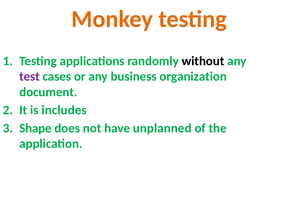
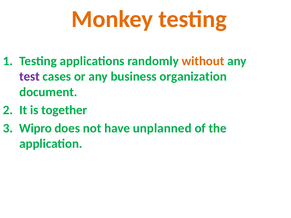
without colour: black -> orange (203, 61)
includes: includes -> together (64, 110)
Shape: Shape -> Wipro (35, 128)
